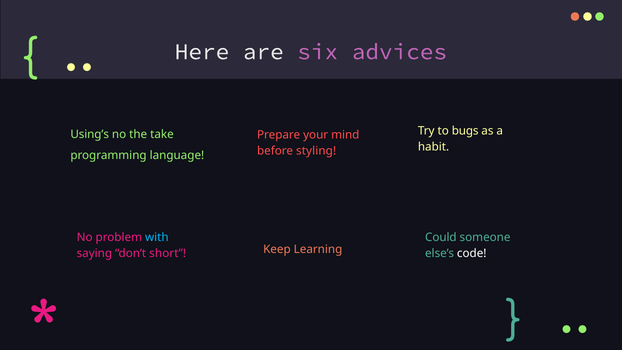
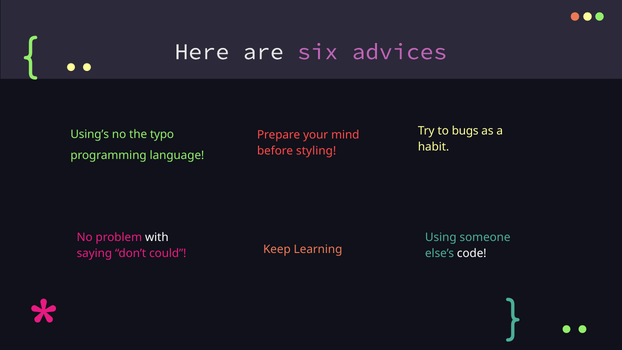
take: take -> typo (162, 134)
with colour: light blue -> white (157, 237)
Could: Could -> Using (441, 237)
short: short -> could (168, 253)
